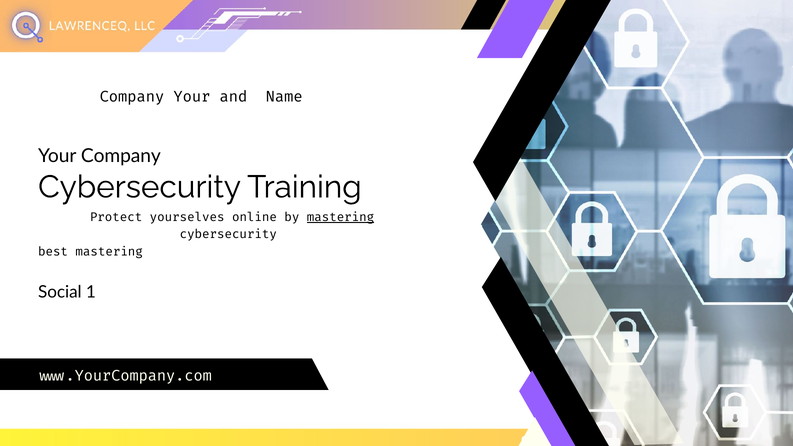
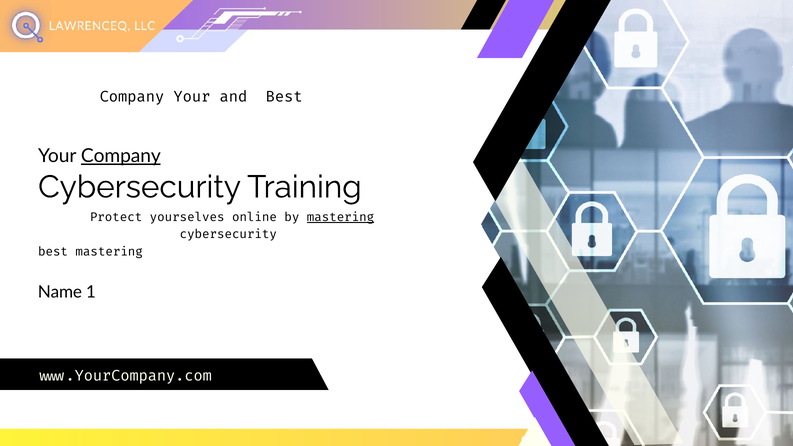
and Name: Name -> Best (284, 97)
Company underline: none -> present (121, 156)
Social: Social -> Name (60, 292)
